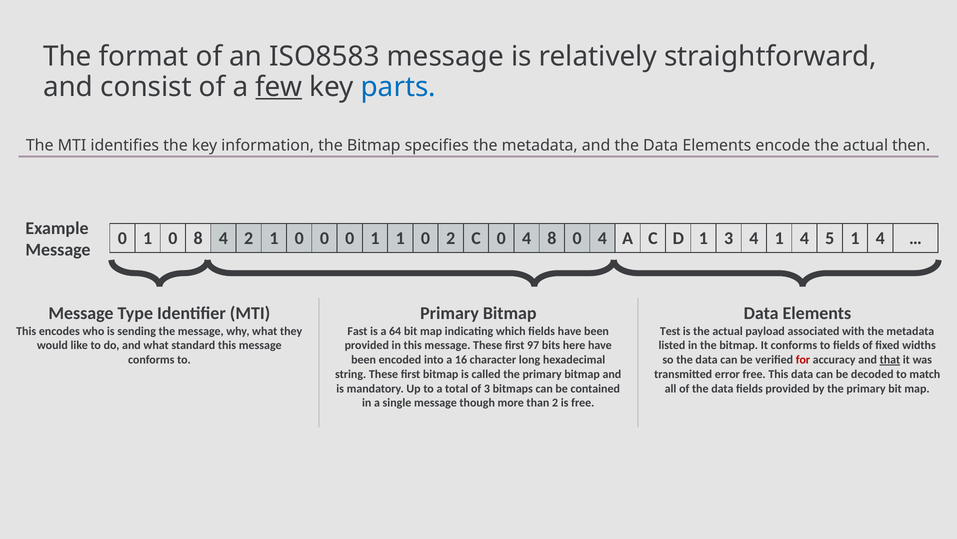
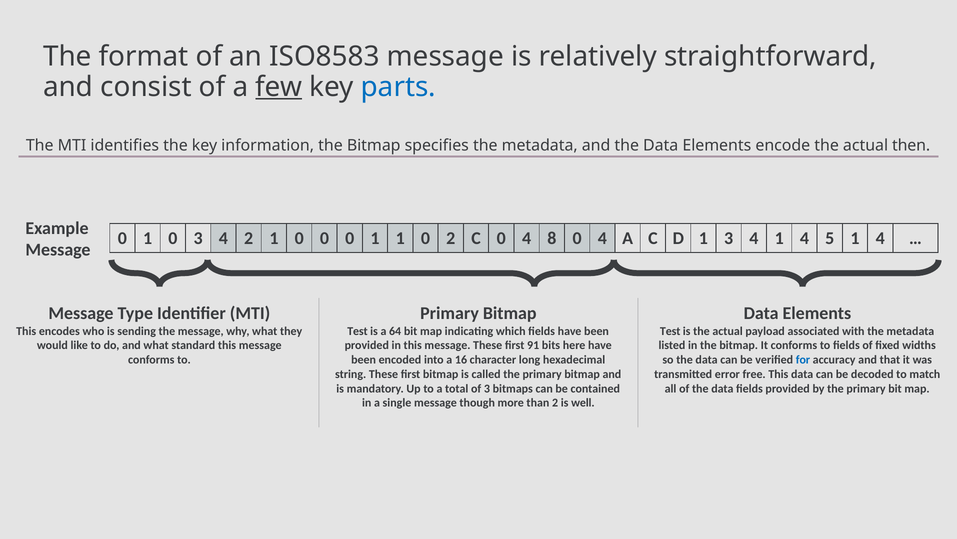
0 8: 8 -> 3 (198, 238)
Fast: Fast -> Test (358, 331)
97: 97 -> 91 (533, 345)
for colour: red -> blue (803, 359)
that underline: present -> none (890, 359)
is free: free -> well (583, 402)
